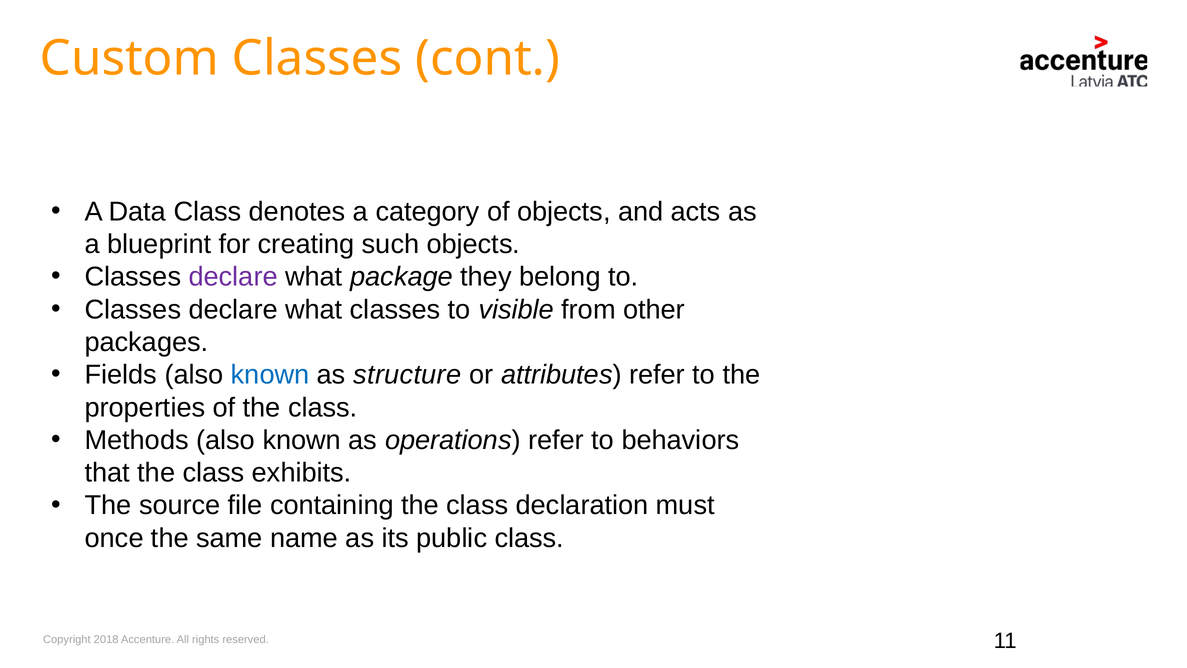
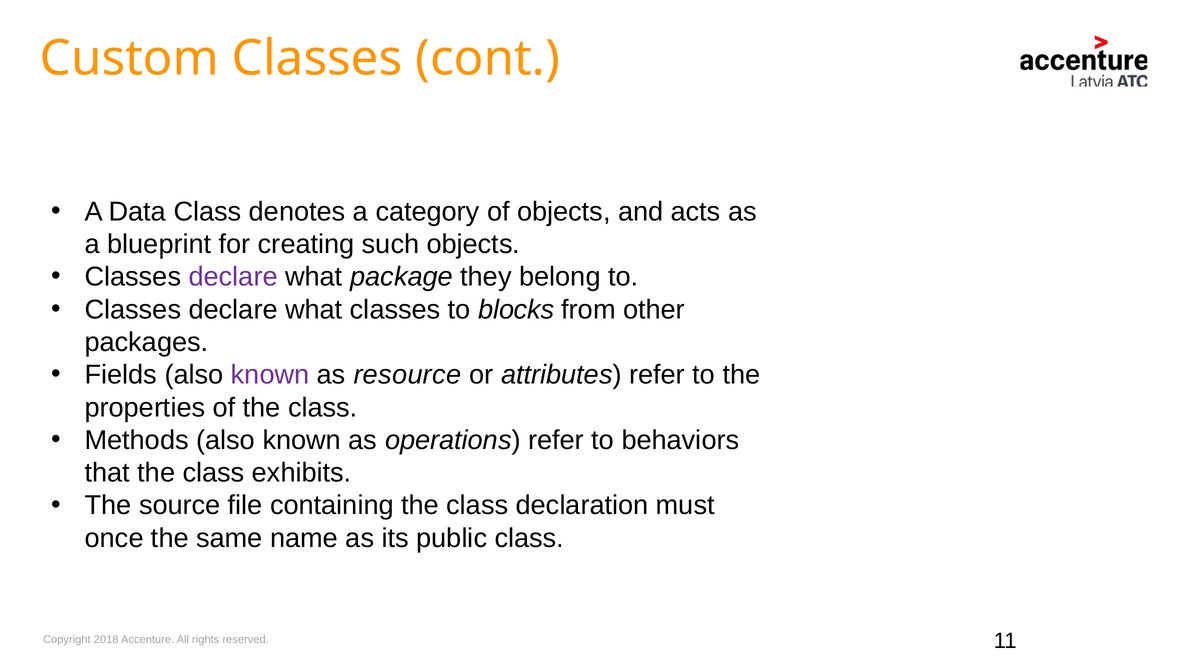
visible: visible -> blocks (516, 309)
known colour: blue -> purple (270, 375)
structure: structure -> resource (407, 375)
